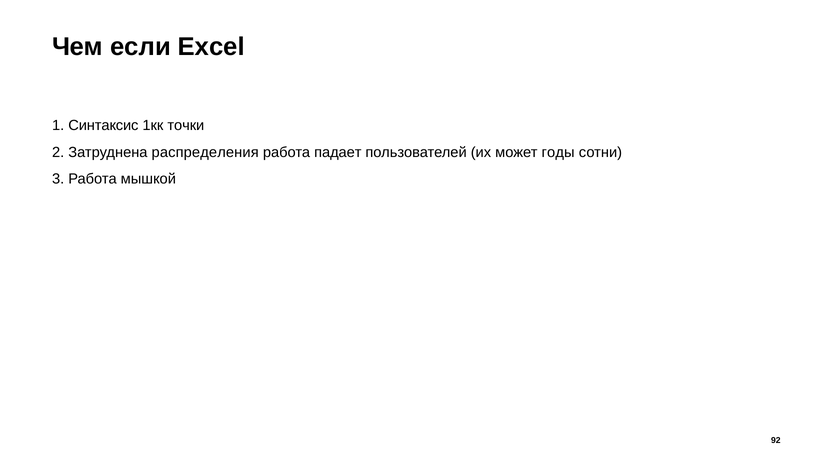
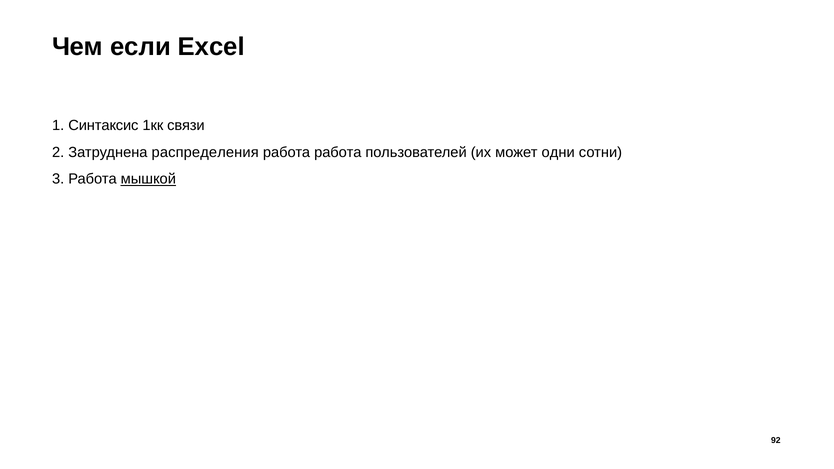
точки: точки -> связи (186, 126)
работа падает: падает -> работа (338, 152)
годы: годы -> одни (558, 152)
мышкой underline: none -> present (148, 179)
